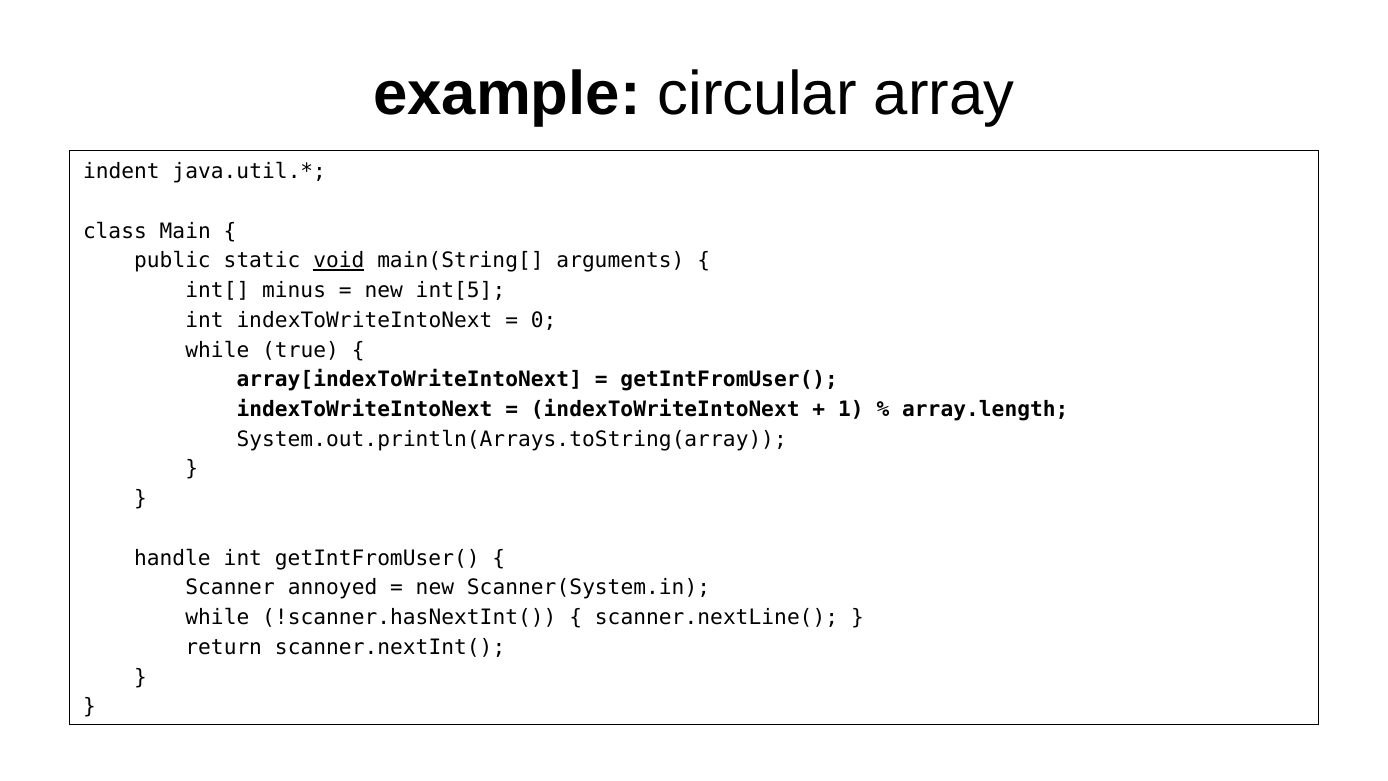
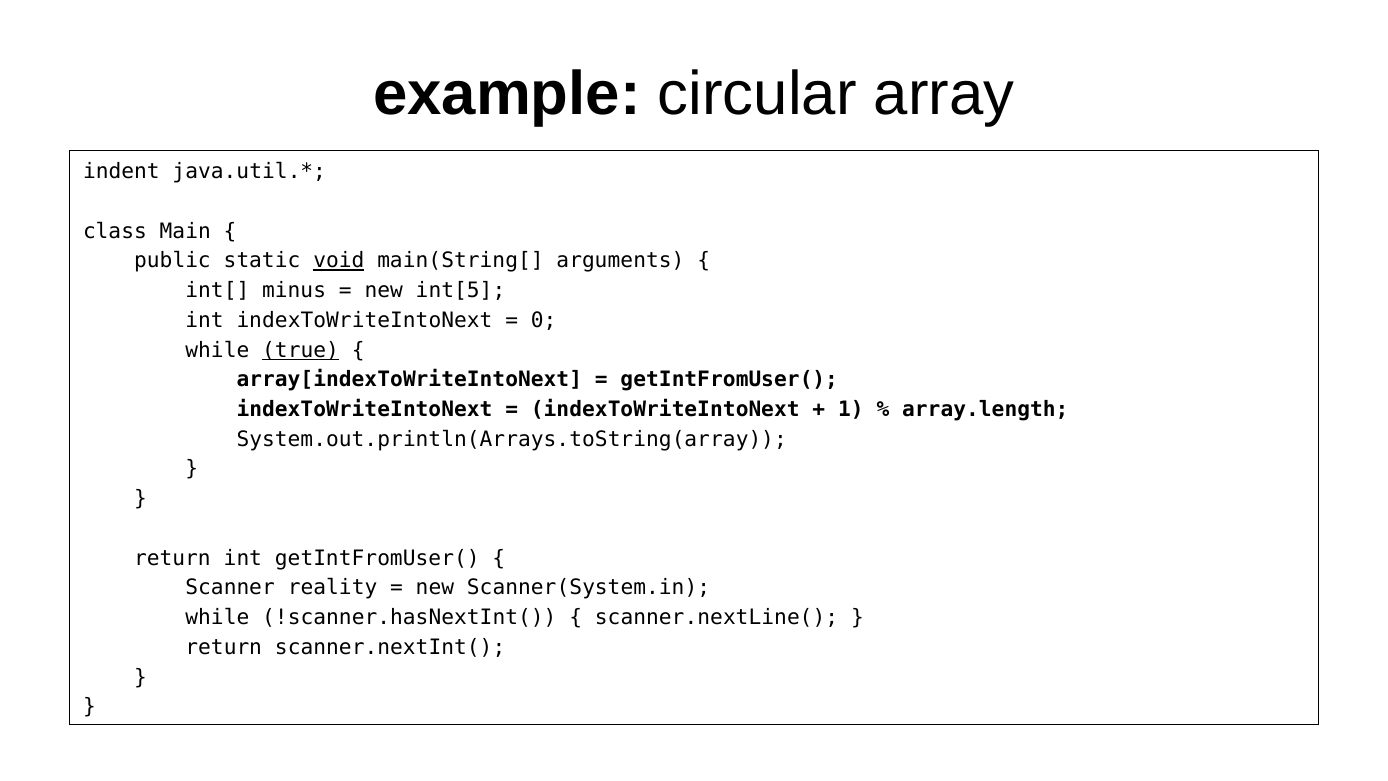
true underline: none -> present (301, 350)
handle: handle -> return (172, 558)
annoyed: annoyed -> reality (333, 588)
